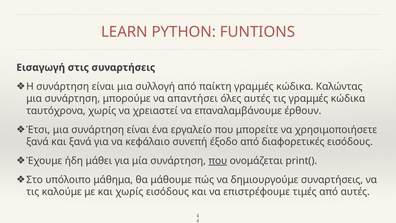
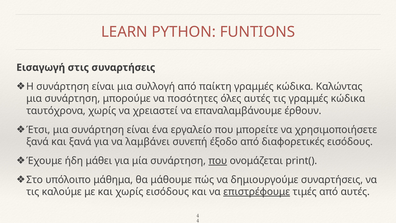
απαντήσει: απαντήσει -> ποσότητες (193, 98)
κεφάλαιο: κεφάλαιο -> λαμβάνει (148, 142)
επιστρέφουμε underline: none -> present (257, 192)
